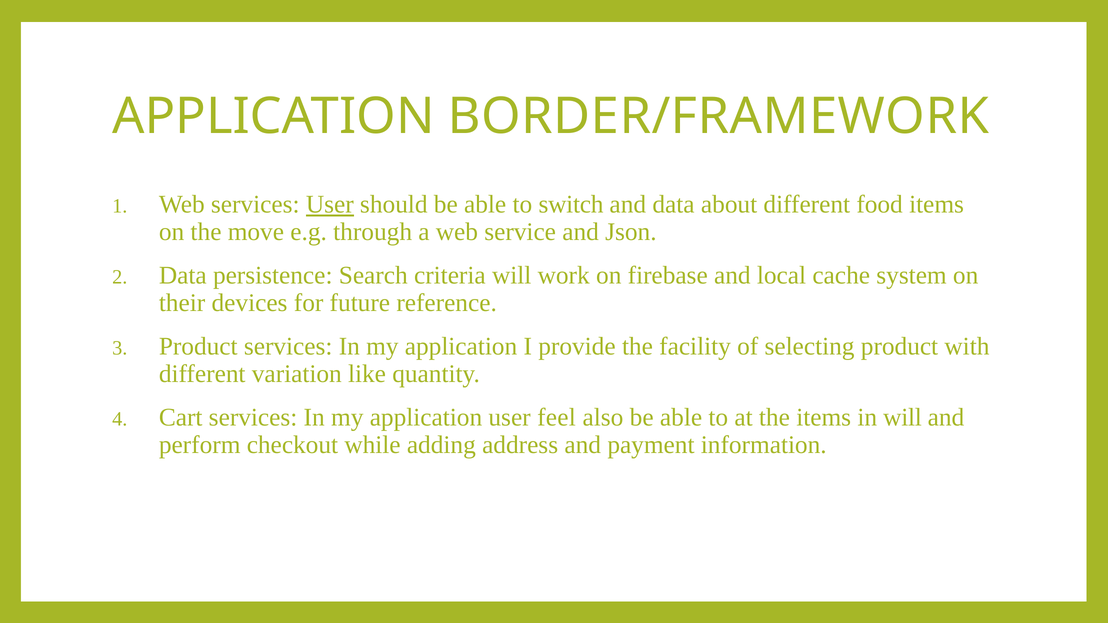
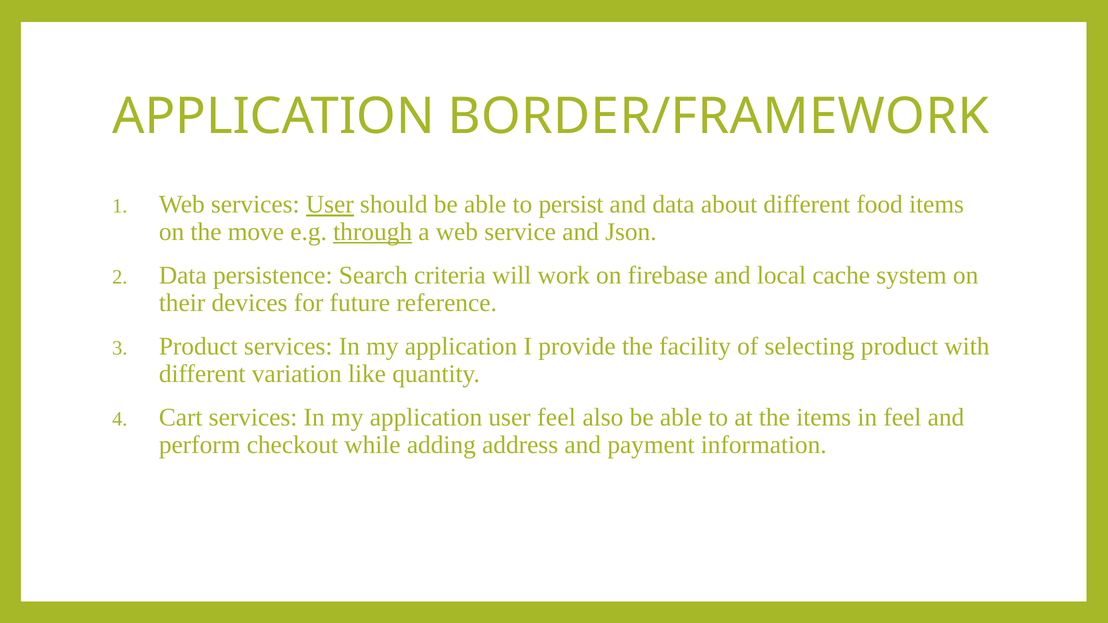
switch: switch -> persist (571, 205)
through underline: none -> present (373, 232)
in will: will -> feel (902, 418)
